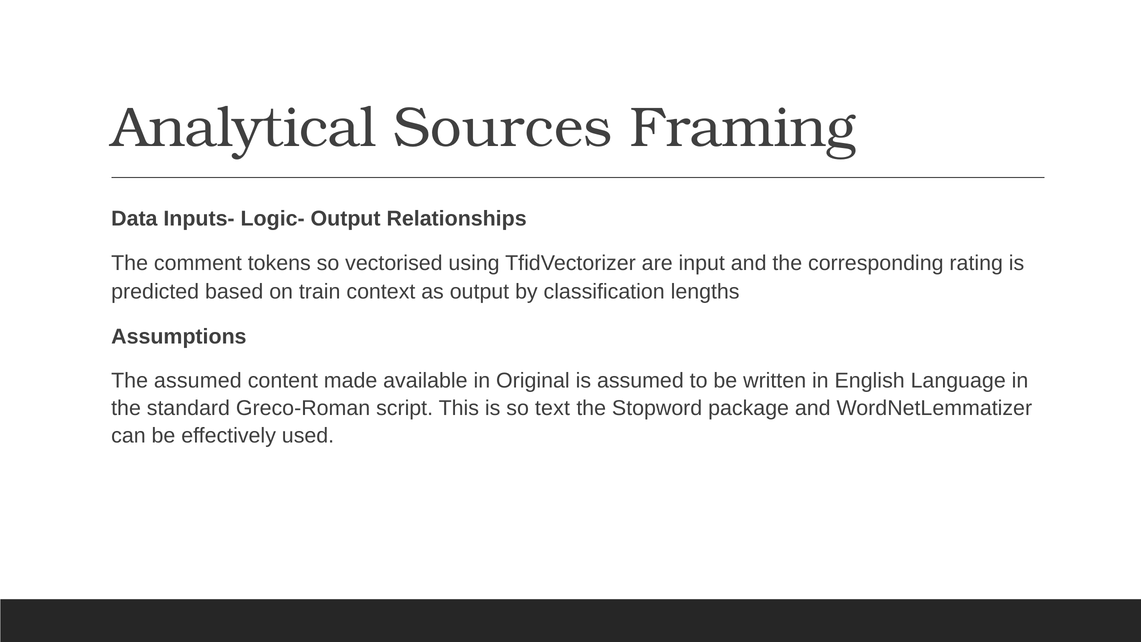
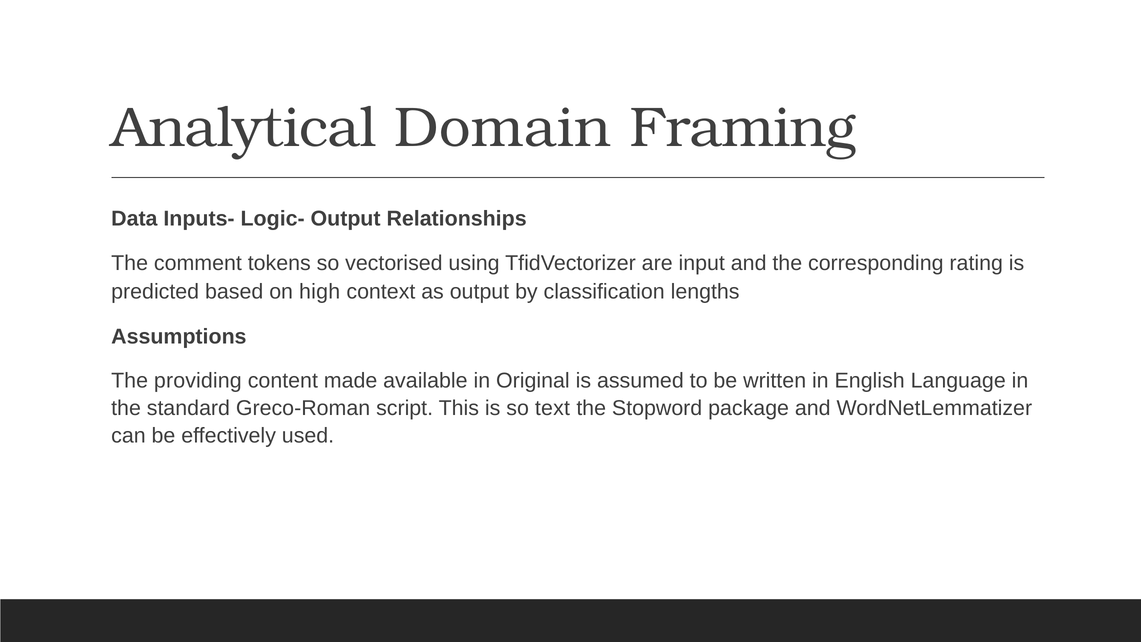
Sources: Sources -> Domain (503, 128)
train: train -> high (320, 292)
The assumed: assumed -> providing (198, 381)
